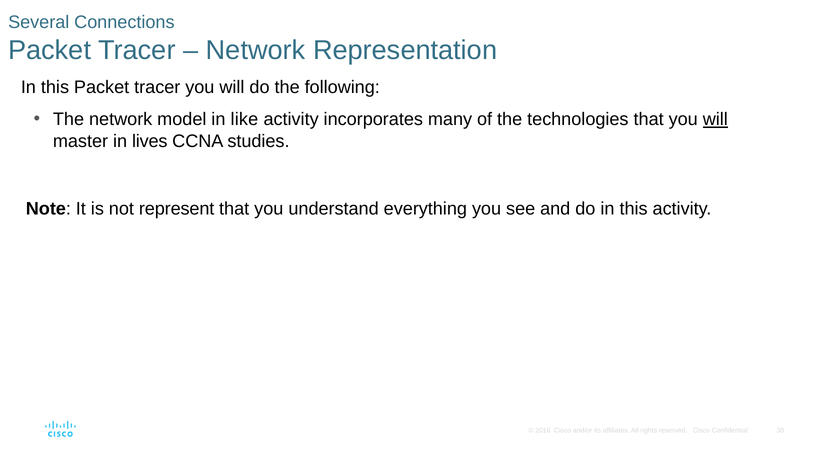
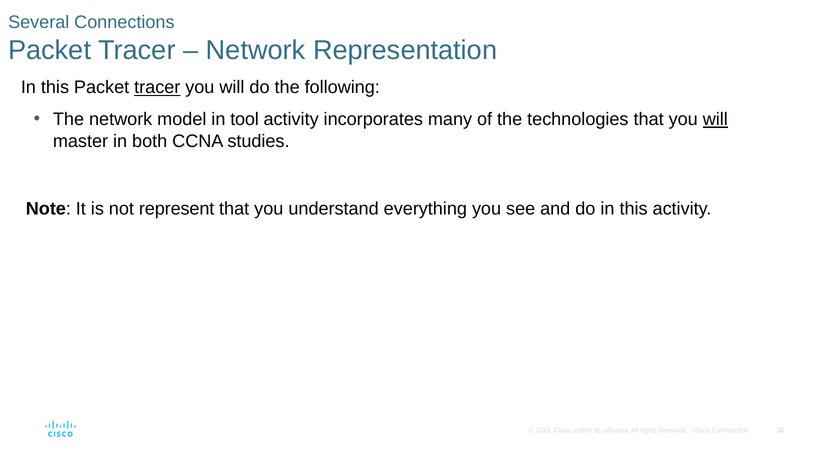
tracer underline: none -> present (157, 87)
like: like -> tool (245, 119)
lives: lives -> both (150, 141)
